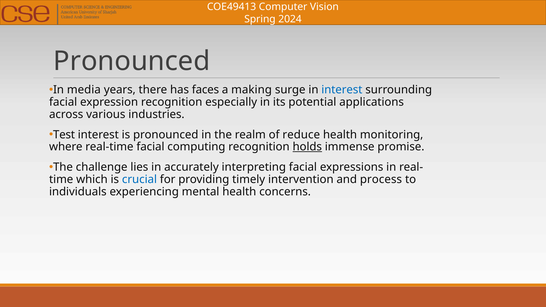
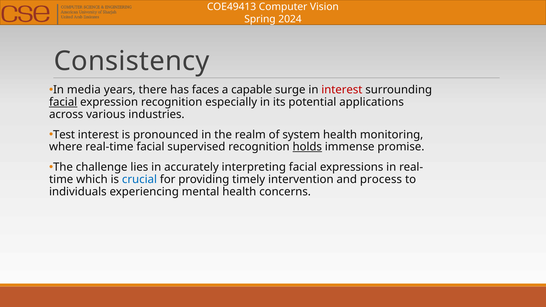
Pronounced: Pronounced -> Consistency (132, 61)
making: making -> capable (252, 90)
interest colour: blue -> red (342, 90)
facial underline: none -> present (63, 102)
reduce: reduce -> system (301, 135)
computing: computing -> supervised (196, 147)
